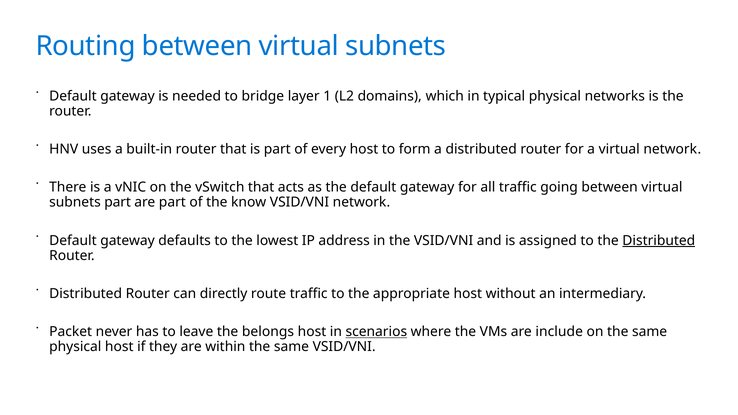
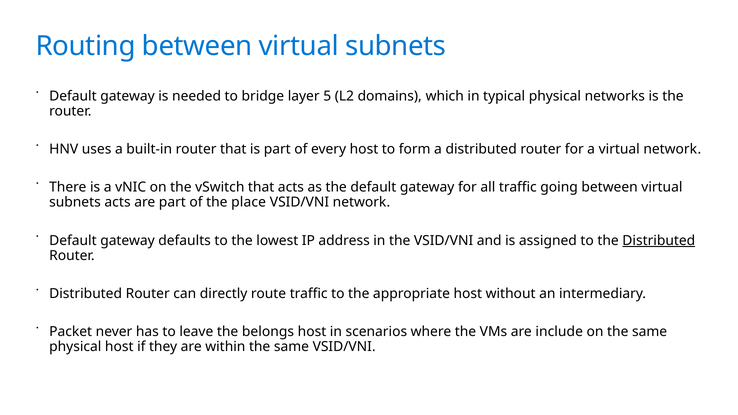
1: 1 -> 5 (327, 96)
subnets part: part -> acts (118, 202)
know: know -> place (249, 202)
scenarios underline: present -> none (376, 332)
